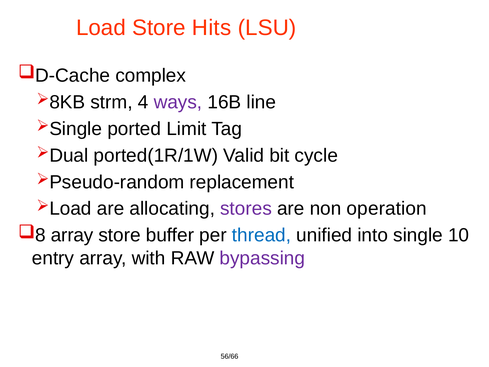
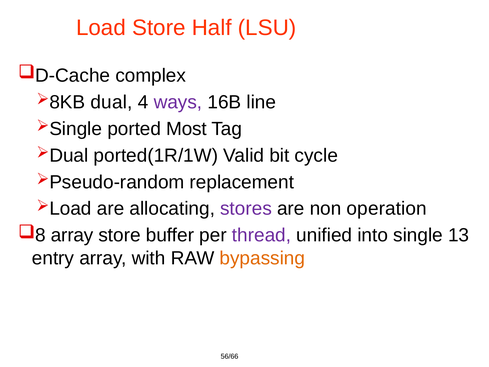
Hits: Hits -> Half (212, 28)
strm: strm -> dual (111, 102)
Limit: Limit -> Most (187, 129)
thread colour: blue -> purple (262, 235)
10: 10 -> 13 (459, 235)
bypassing colour: purple -> orange (262, 258)
